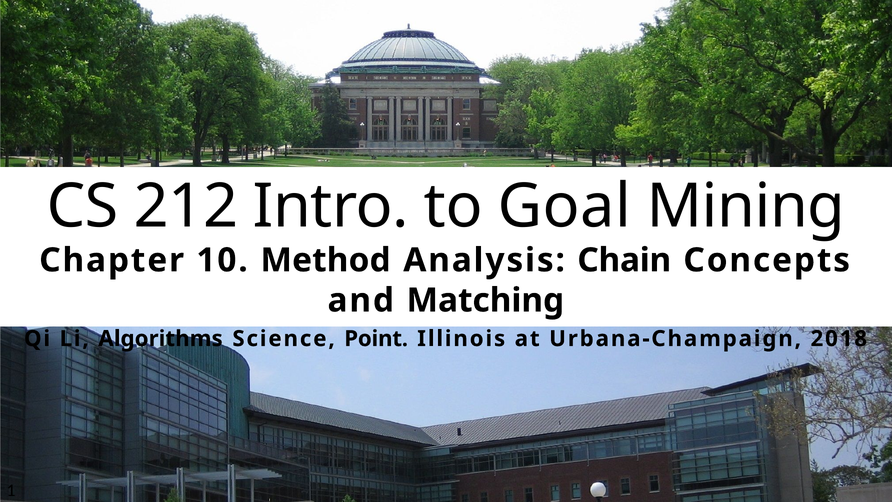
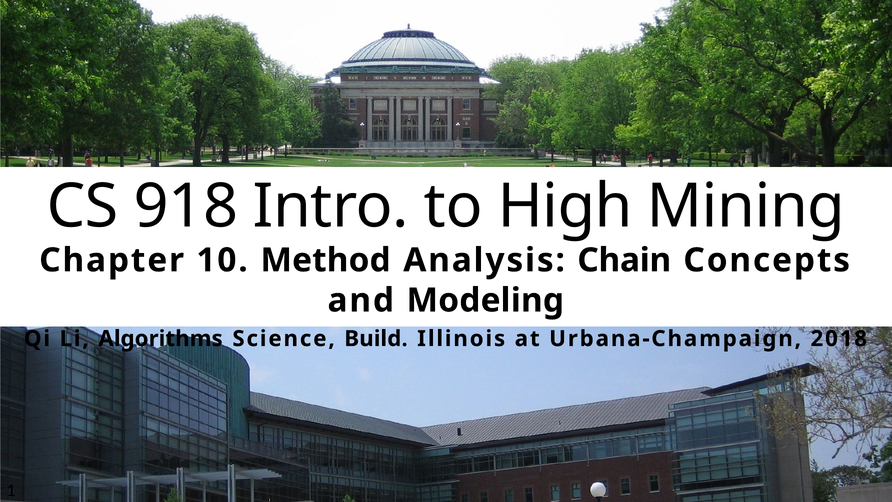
212: 212 -> 918 (186, 207)
Goal: Goal -> High (565, 207)
Matching: Matching -> Modeling (485, 300)
Point: Point -> Build (376, 339)
